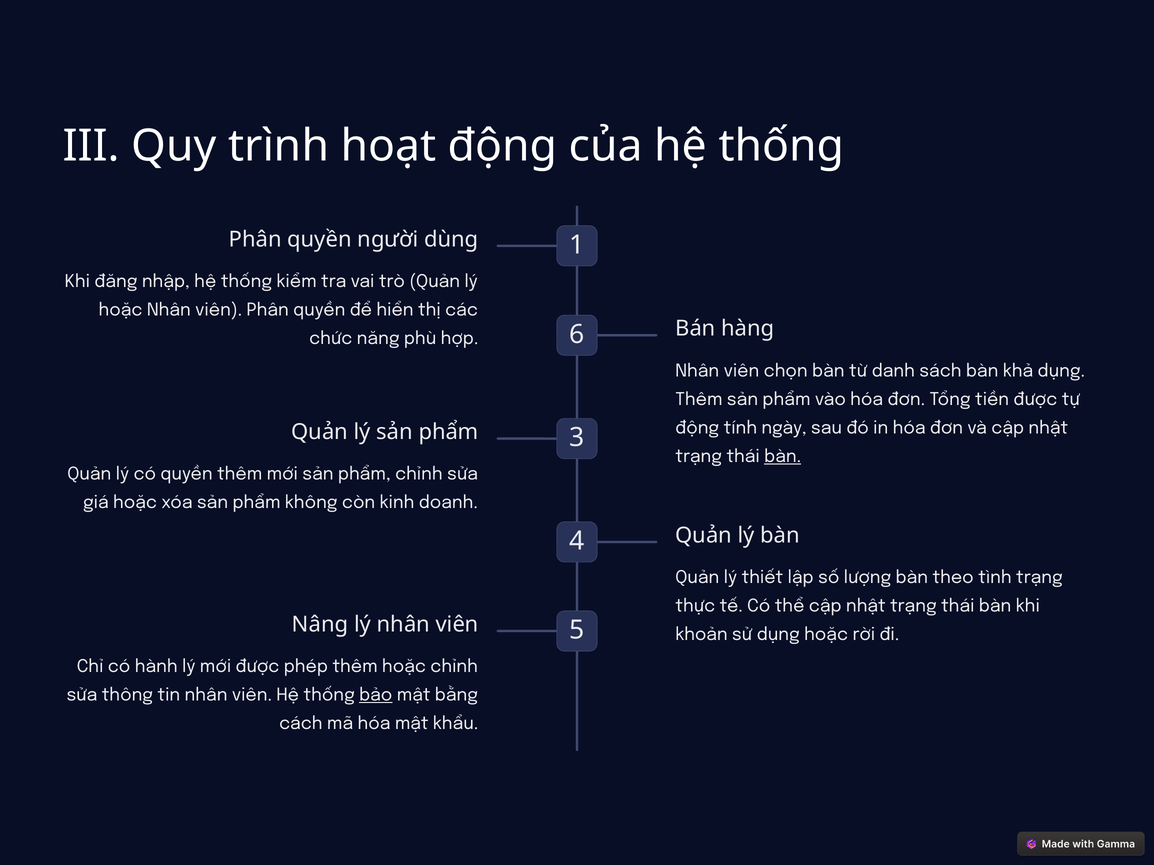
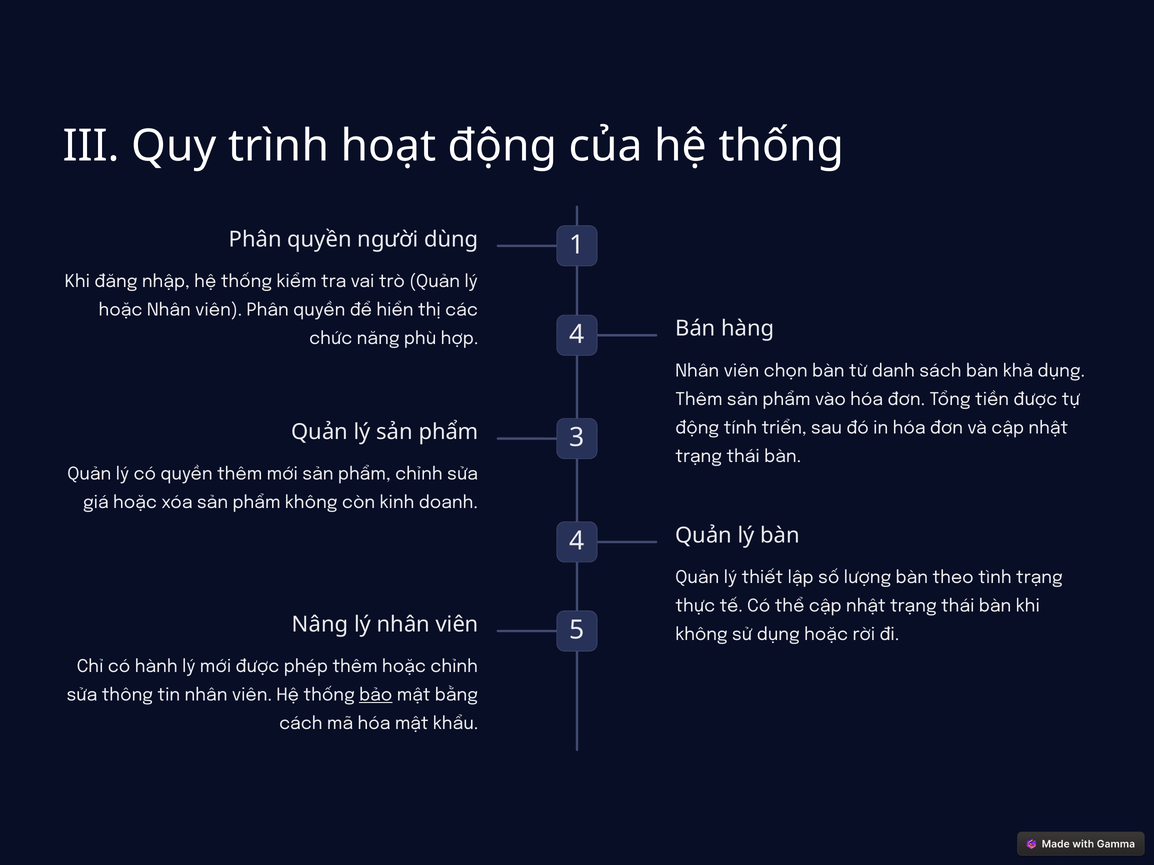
hợp 6: 6 -> 4 (577, 334)
ngày: ngày -> triển (784, 428)
bàn underline: present -> none (783, 457)
khoản: khoản -> không (701, 635)
